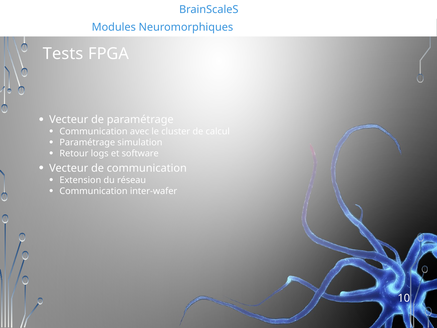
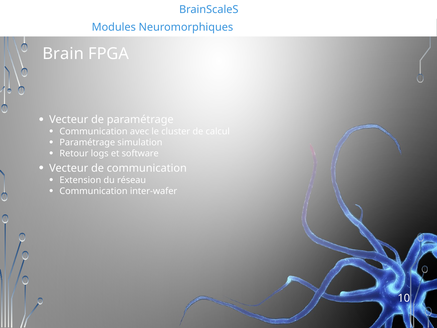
Tests: Tests -> Brain (63, 54)
